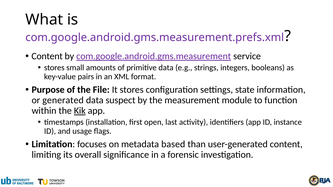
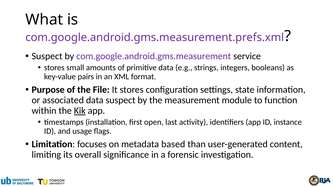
Content: Content -> Suspect (47, 56)
com.google.android.gms.measurement underline: present -> none (154, 56)
generated: generated -> associated (63, 100)
